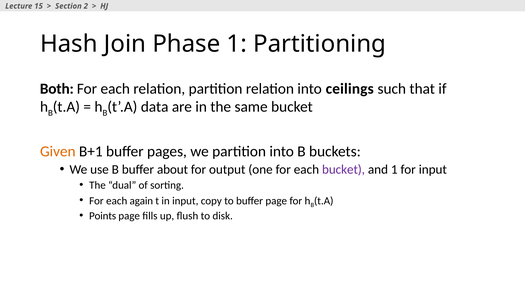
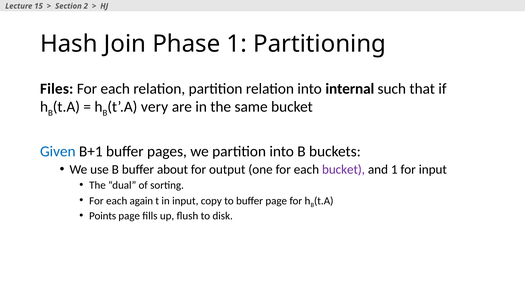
Both: Both -> Files (57, 89)
ceilings: ceilings -> internal (350, 89)
data: data -> very (155, 107)
Given colour: orange -> blue (58, 151)
